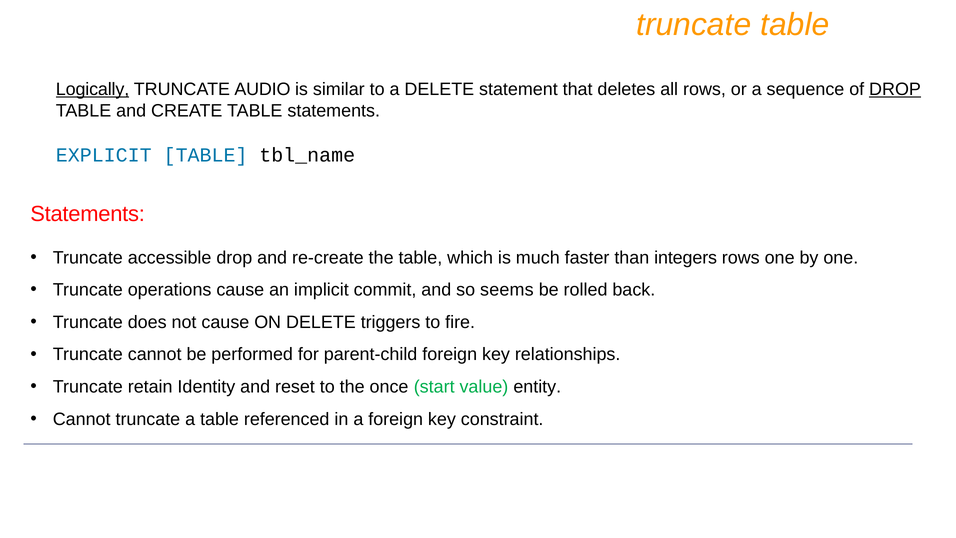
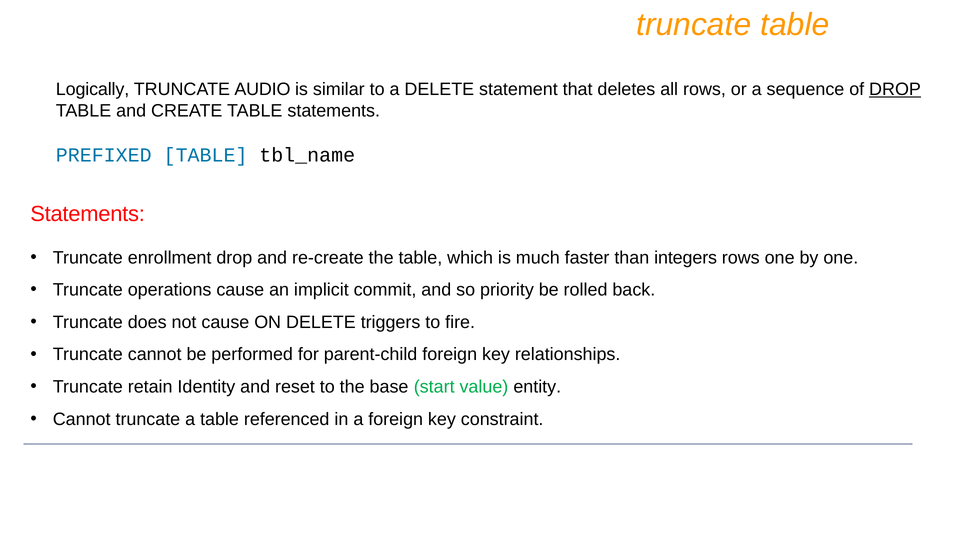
Logically underline: present -> none (93, 89)
EXPLICIT: EXPLICIT -> PREFIXED (104, 155)
accessible: accessible -> enrollment (170, 258)
seems: seems -> priority (507, 290)
once: once -> base (389, 387)
